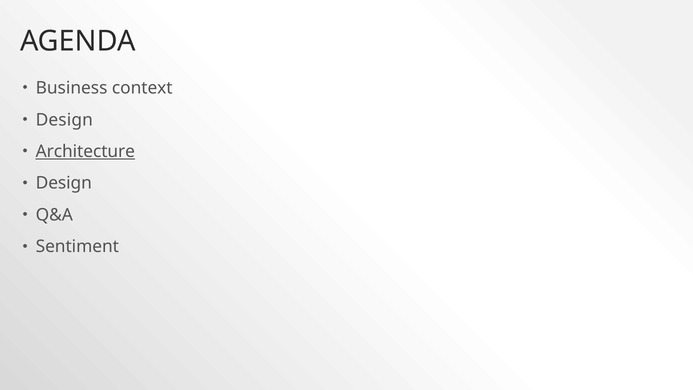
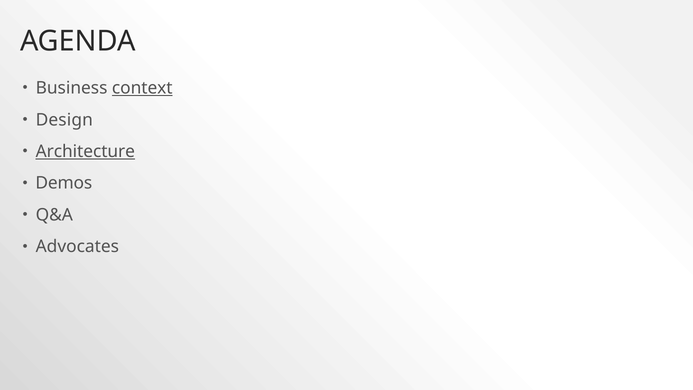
context underline: none -> present (142, 88)
Design: Design -> Demos (64, 183)
Sentiment: Sentiment -> Advocates (77, 247)
